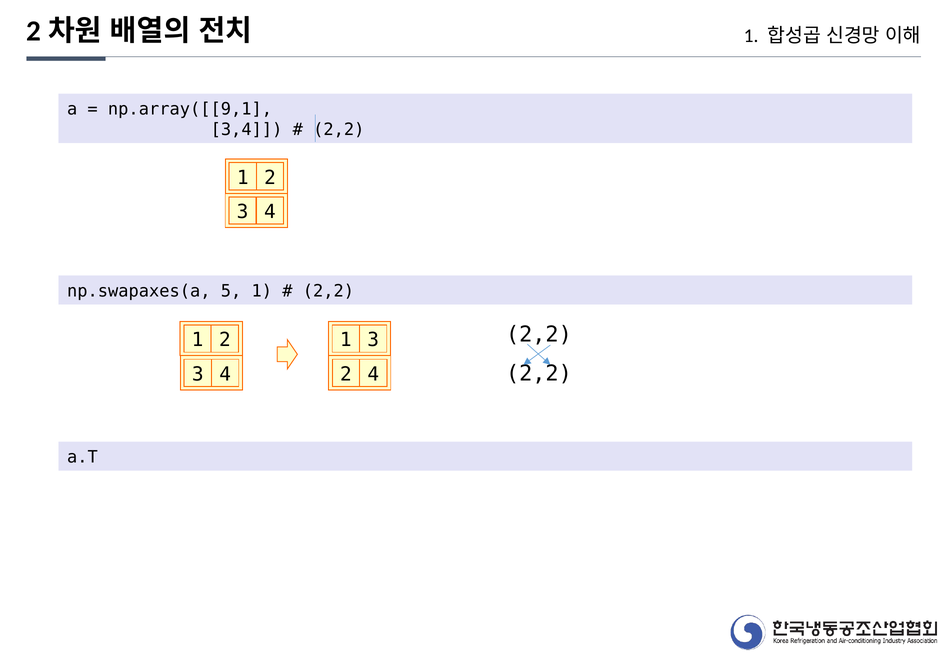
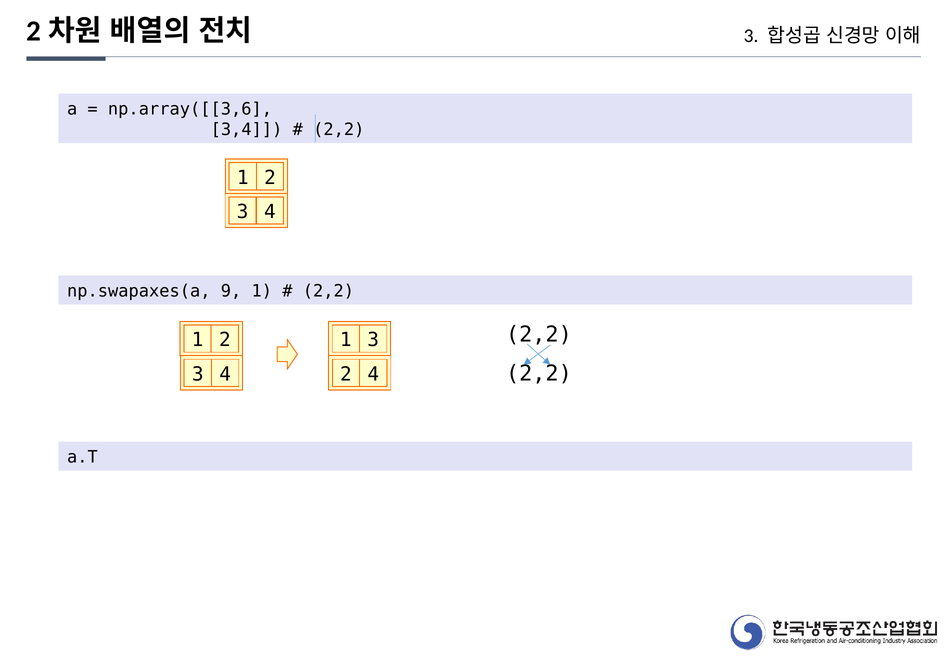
1: 1 -> 3 (751, 36)
np.array([[9,1: np.array([[9,1 -> np.array([[3,6 (190, 109)
5: 5 -> 9 (231, 291)
